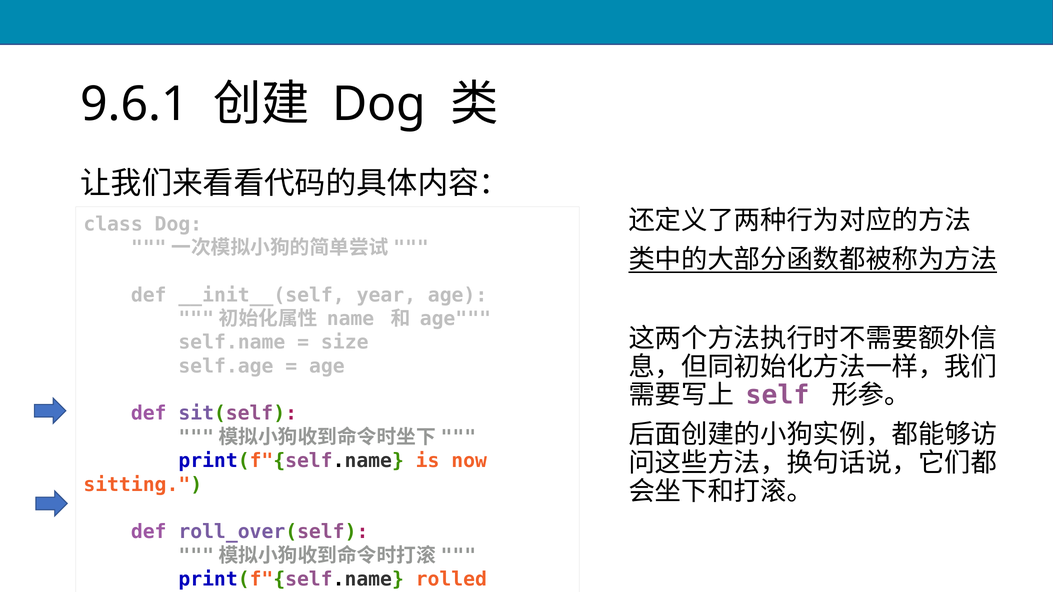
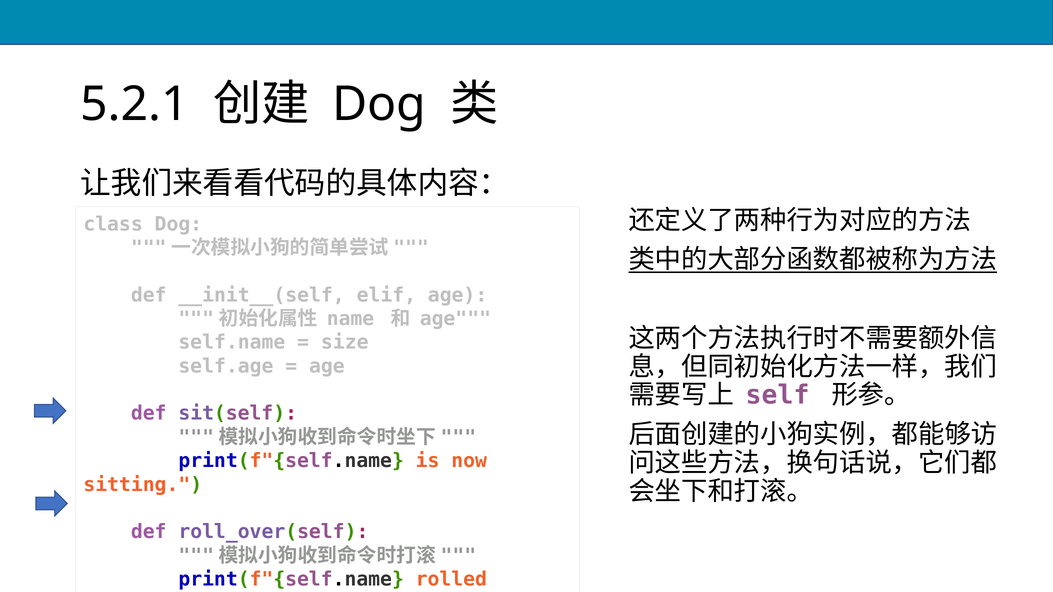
9.6.1: 9.6.1 -> 5.2.1 (135, 104)
year: year -> elif (386, 295)
